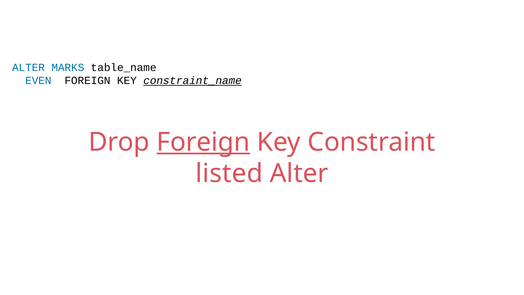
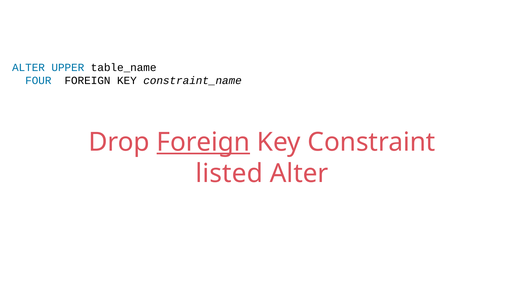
MARKS: MARKS -> UPPER (68, 67)
EVEN: EVEN -> FOUR (38, 81)
constraint_name underline: present -> none (193, 81)
